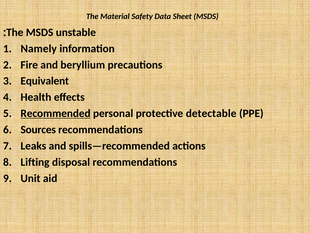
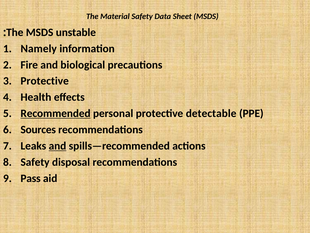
beryllium: beryllium -> biological (83, 65)
Equivalent: Equivalent -> Protective (45, 81)
and underline: none -> present (57, 146)
Lifting: Lifting -> Safety (35, 162)
Unit: Unit -> Pass (31, 178)
